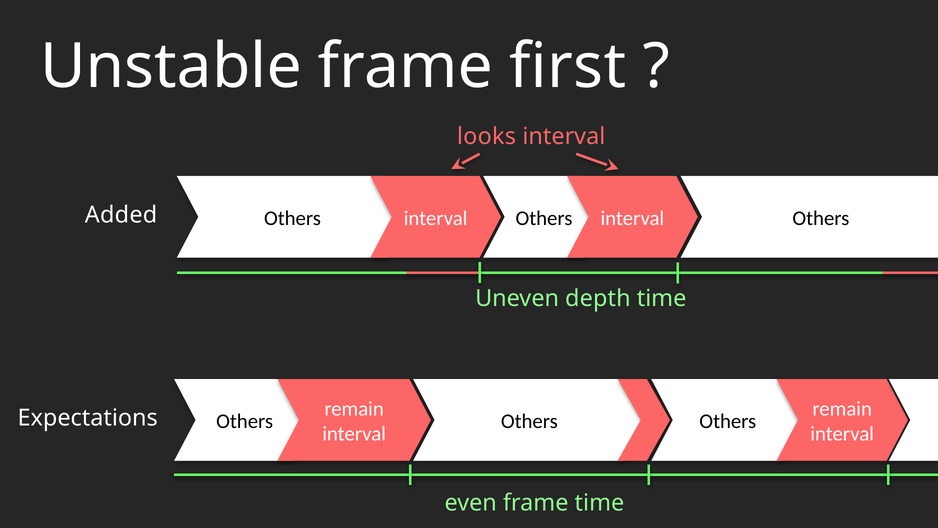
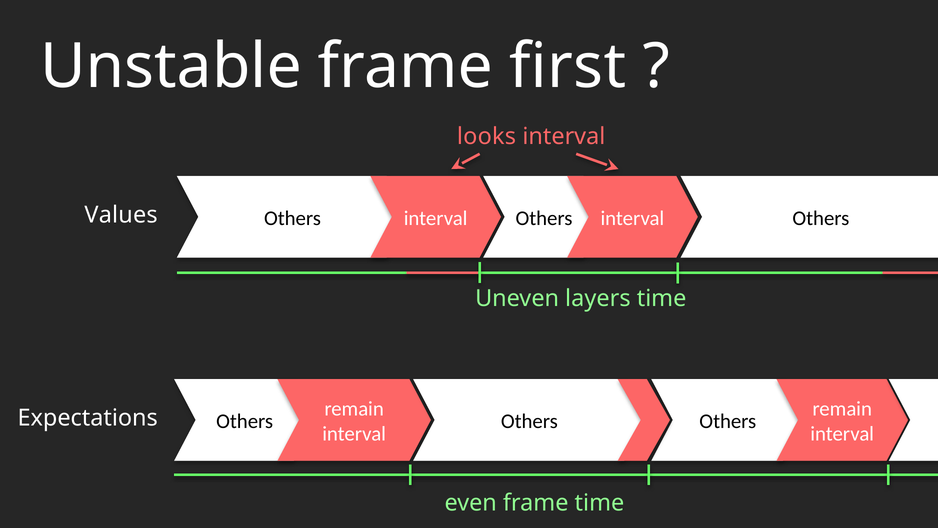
Added: Added -> Values (121, 215)
depth: depth -> layers (598, 298)
